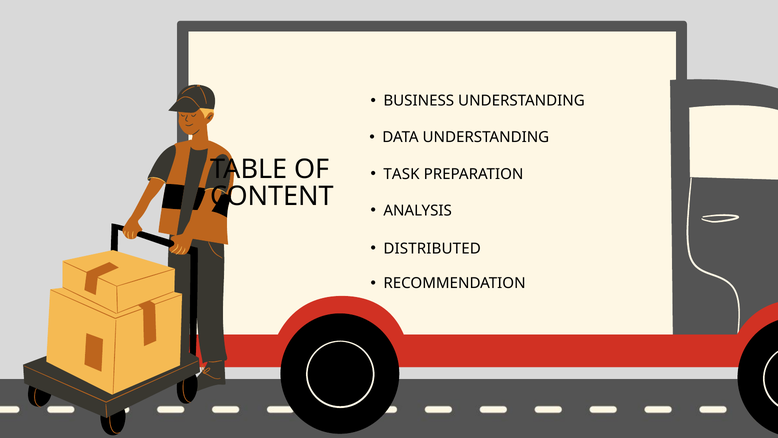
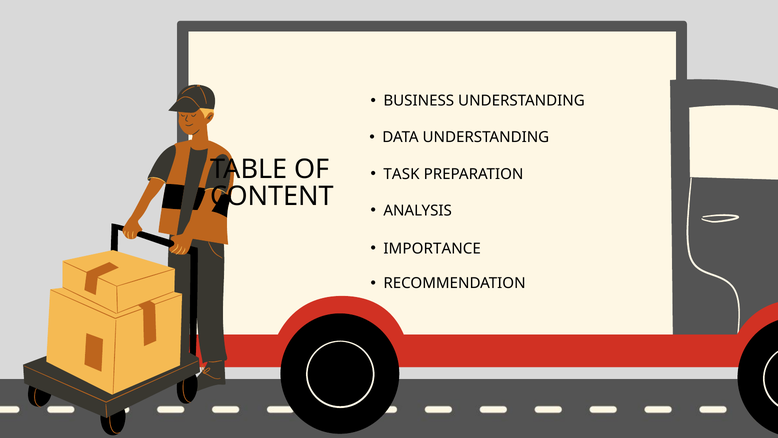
DISTRIBUTED: DISTRIBUTED -> IMPORTANCE (432, 248)
